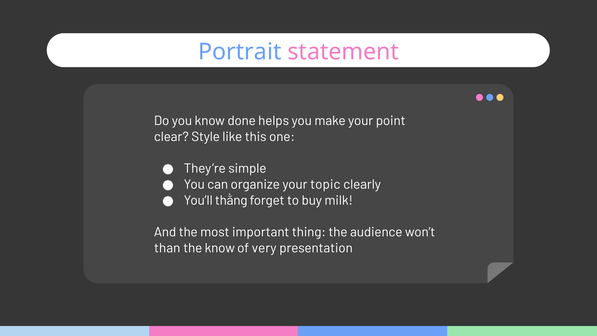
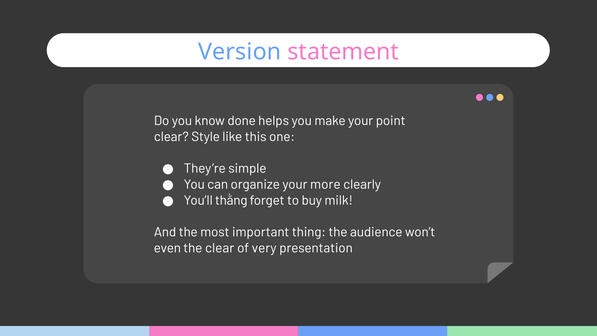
Portrait: Portrait -> Version (240, 52)
topic: topic -> more (325, 184)
than: than -> even (167, 248)
the know: know -> clear (220, 248)
